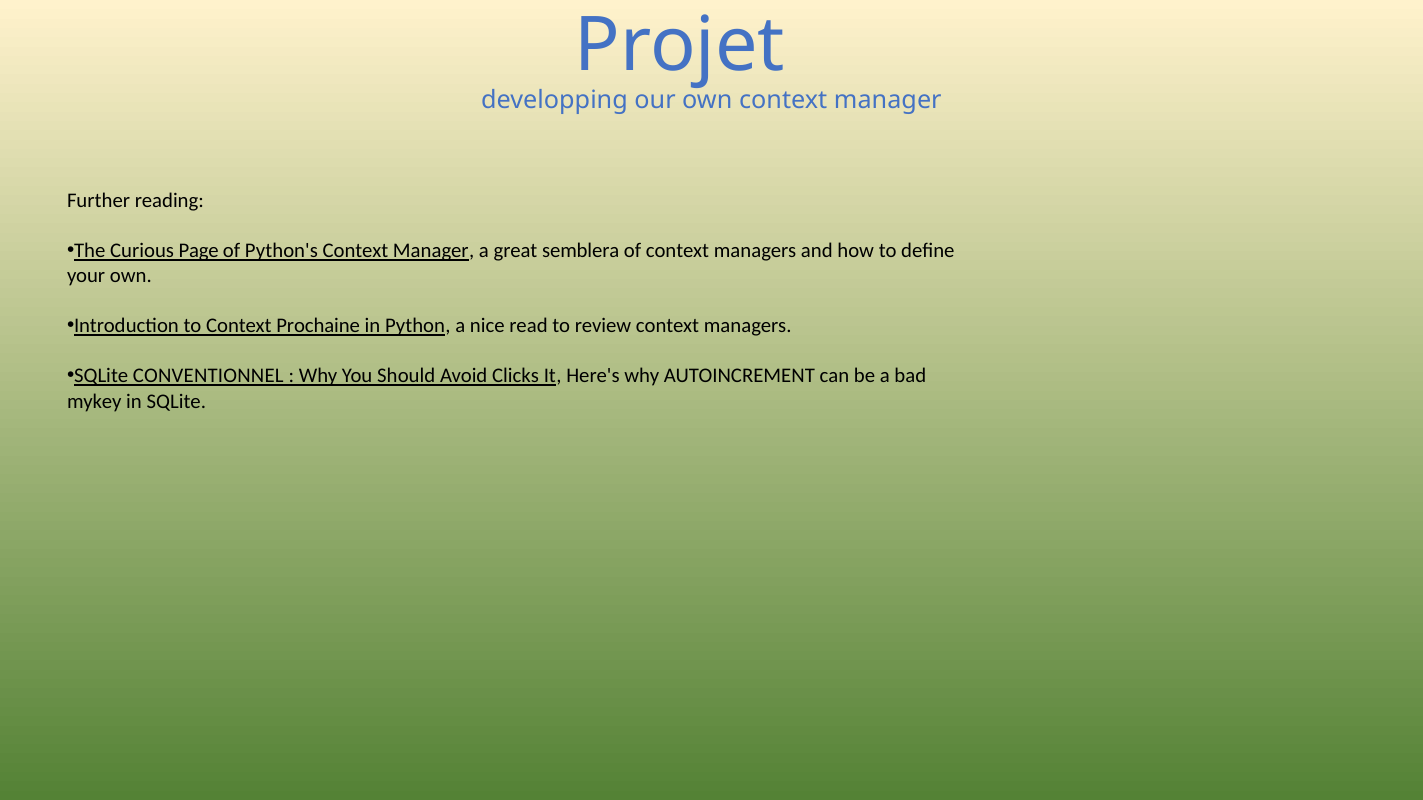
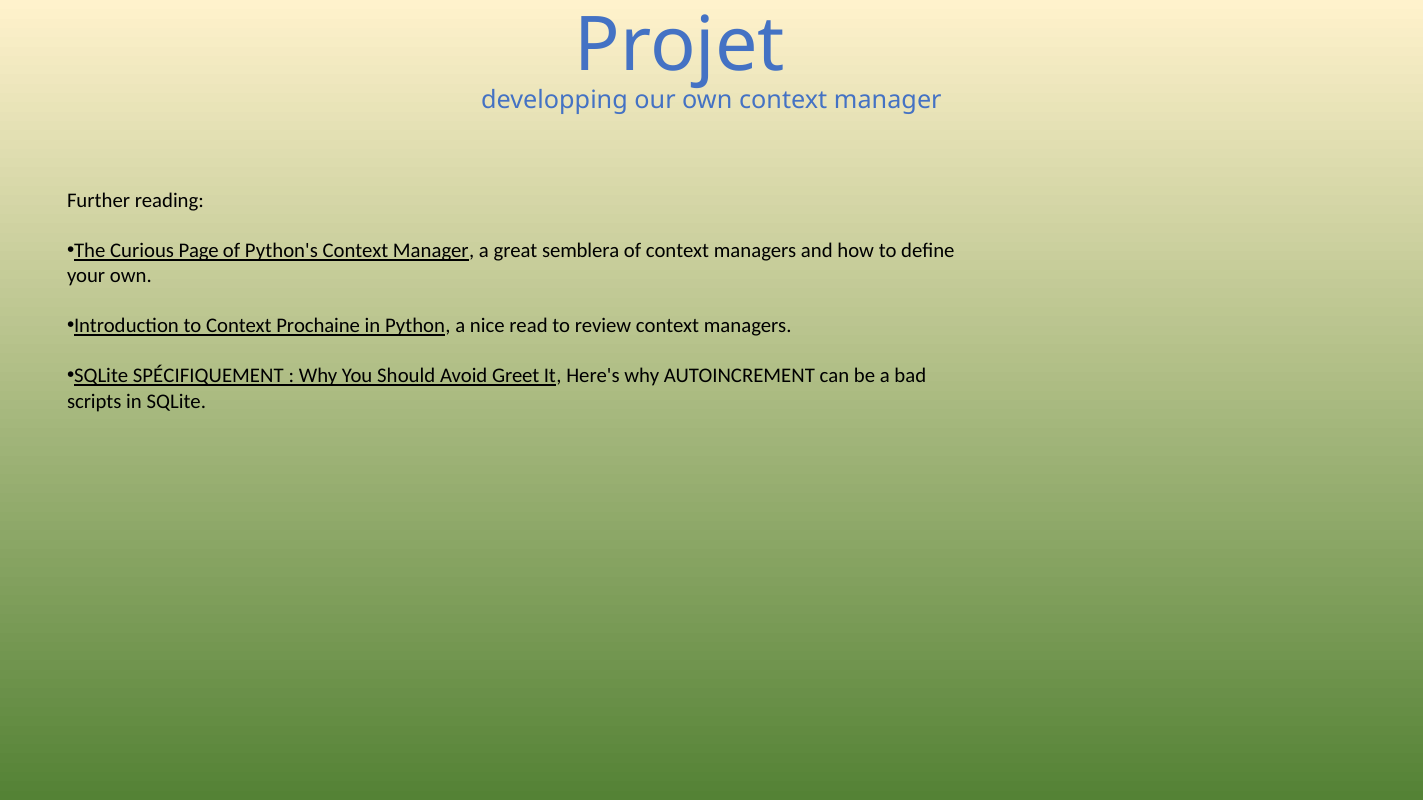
CONVENTIONNEL: CONVENTIONNEL -> SPÉCIFIQUEMENT (208, 376)
Clicks: Clicks -> Greet (516, 376)
mykey: mykey -> scripts (94, 401)
